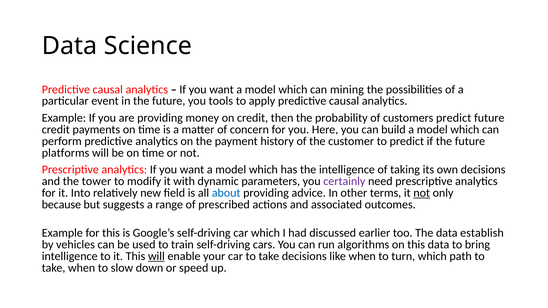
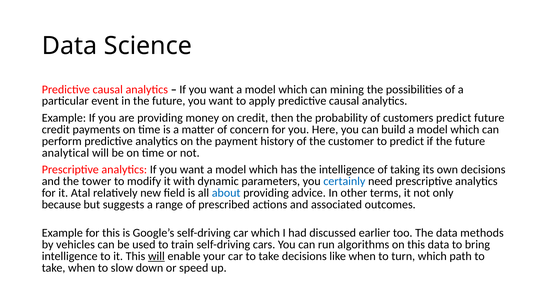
future you tools: tools -> want (221, 101)
platforms: platforms -> analytical (66, 153)
certainly colour: purple -> blue (344, 181)
Into: Into -> Atal (81, 193)
not underline: present -> none (422, 193)
establish: establish -> methods (482, 233)
